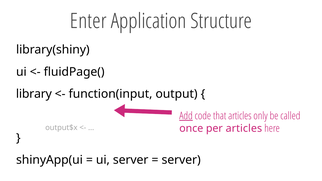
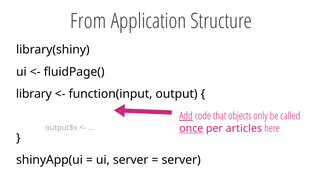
Enter: Enter -> From (88, 21)
that articles: articles -> objects (240, 116)
once underline: none -> present (191, 129)
